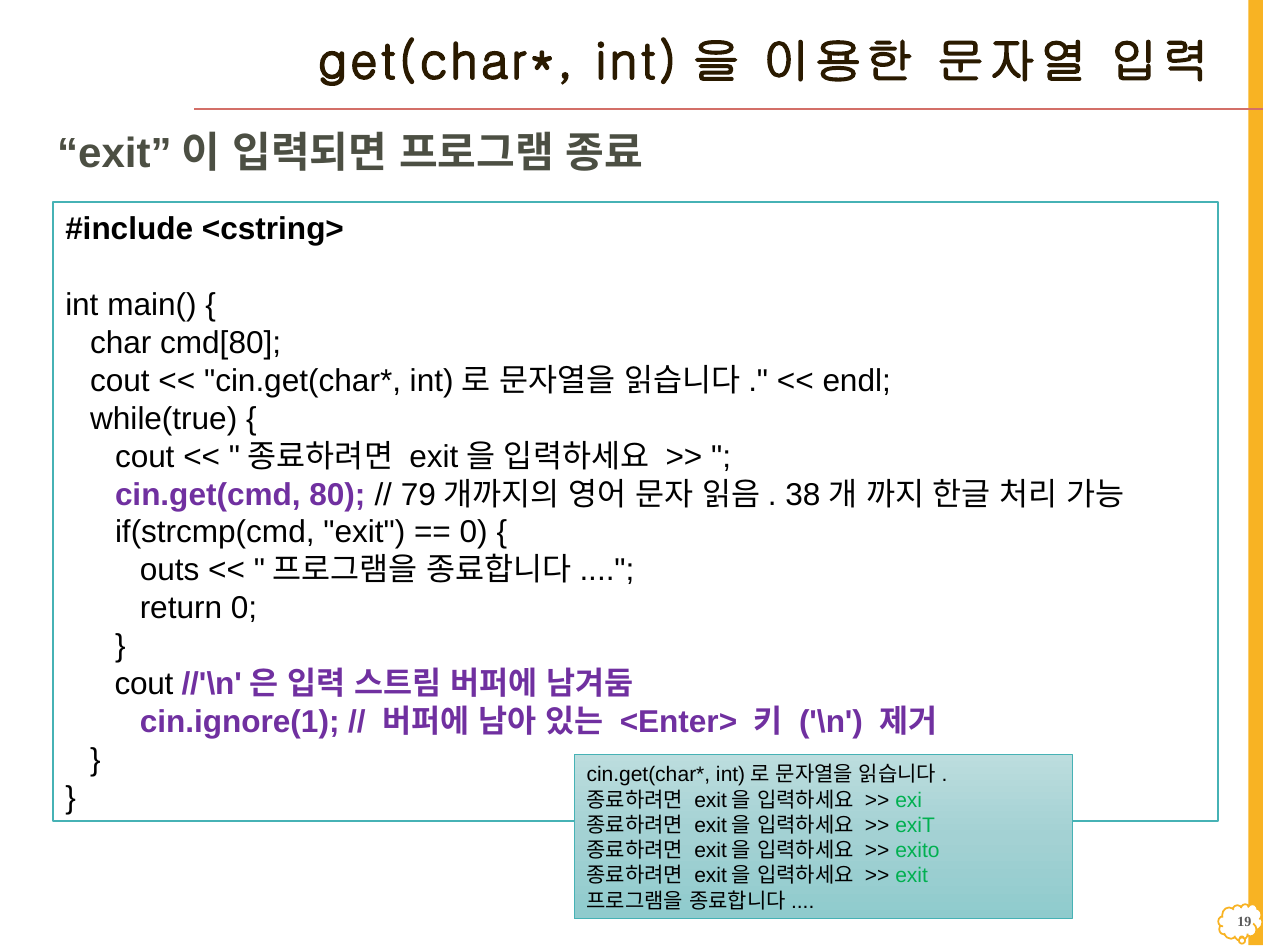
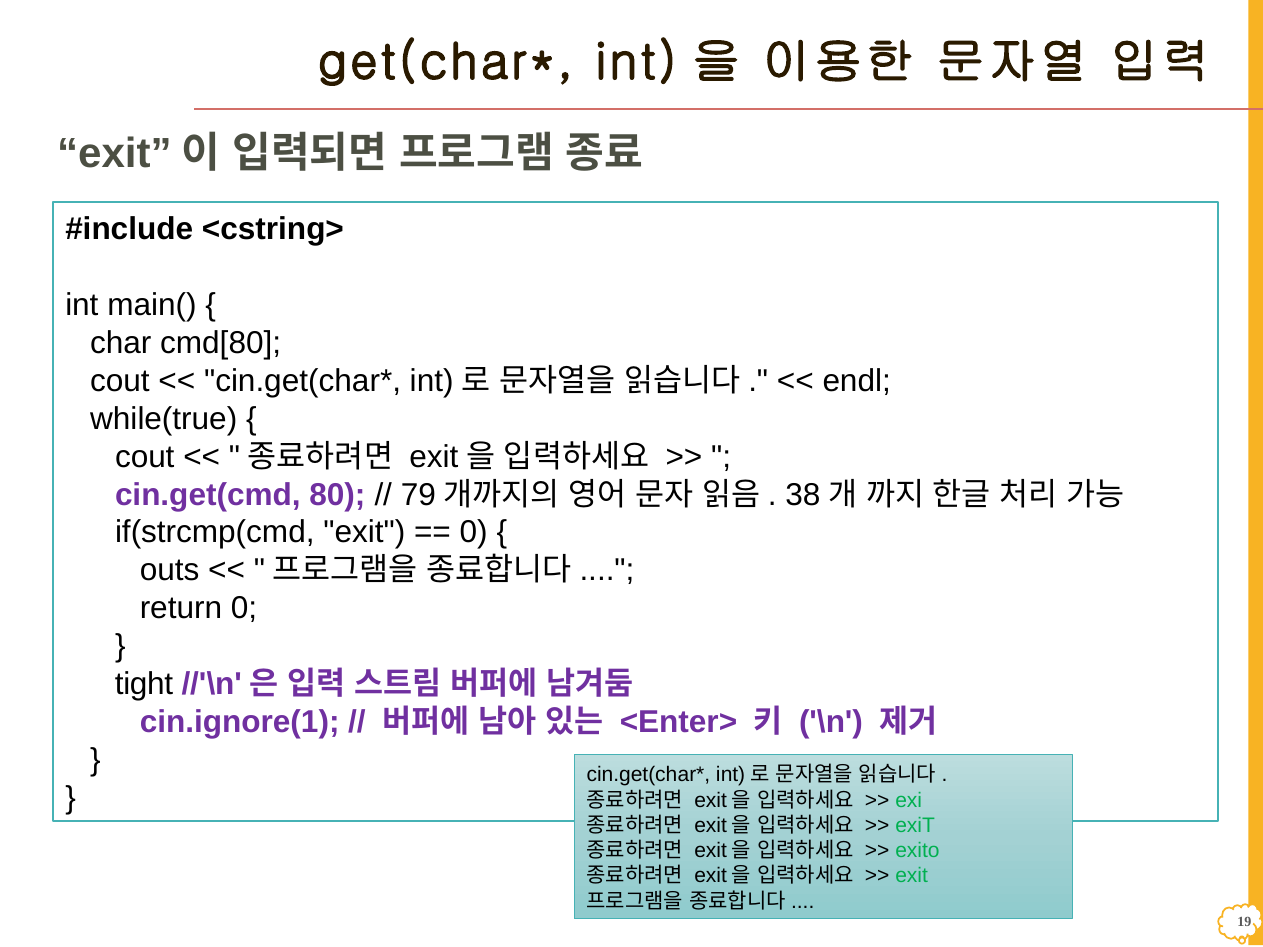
cout: cout -> tight (144, 684)
